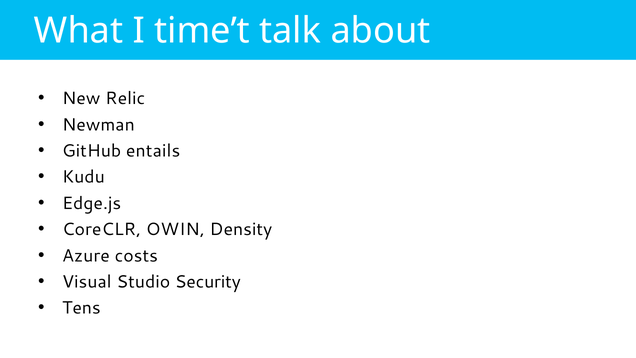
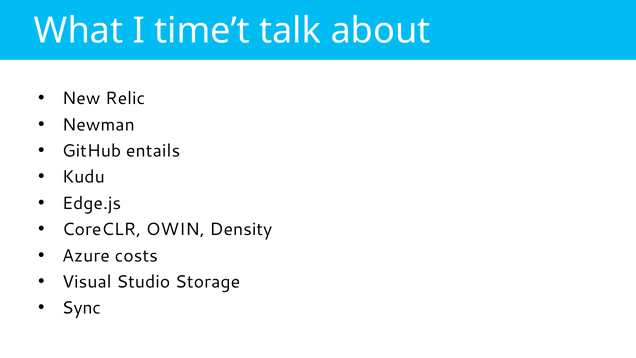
Security: Security -> Storage (208, 282)
Tens: Tens -> Sync (81, 308)
